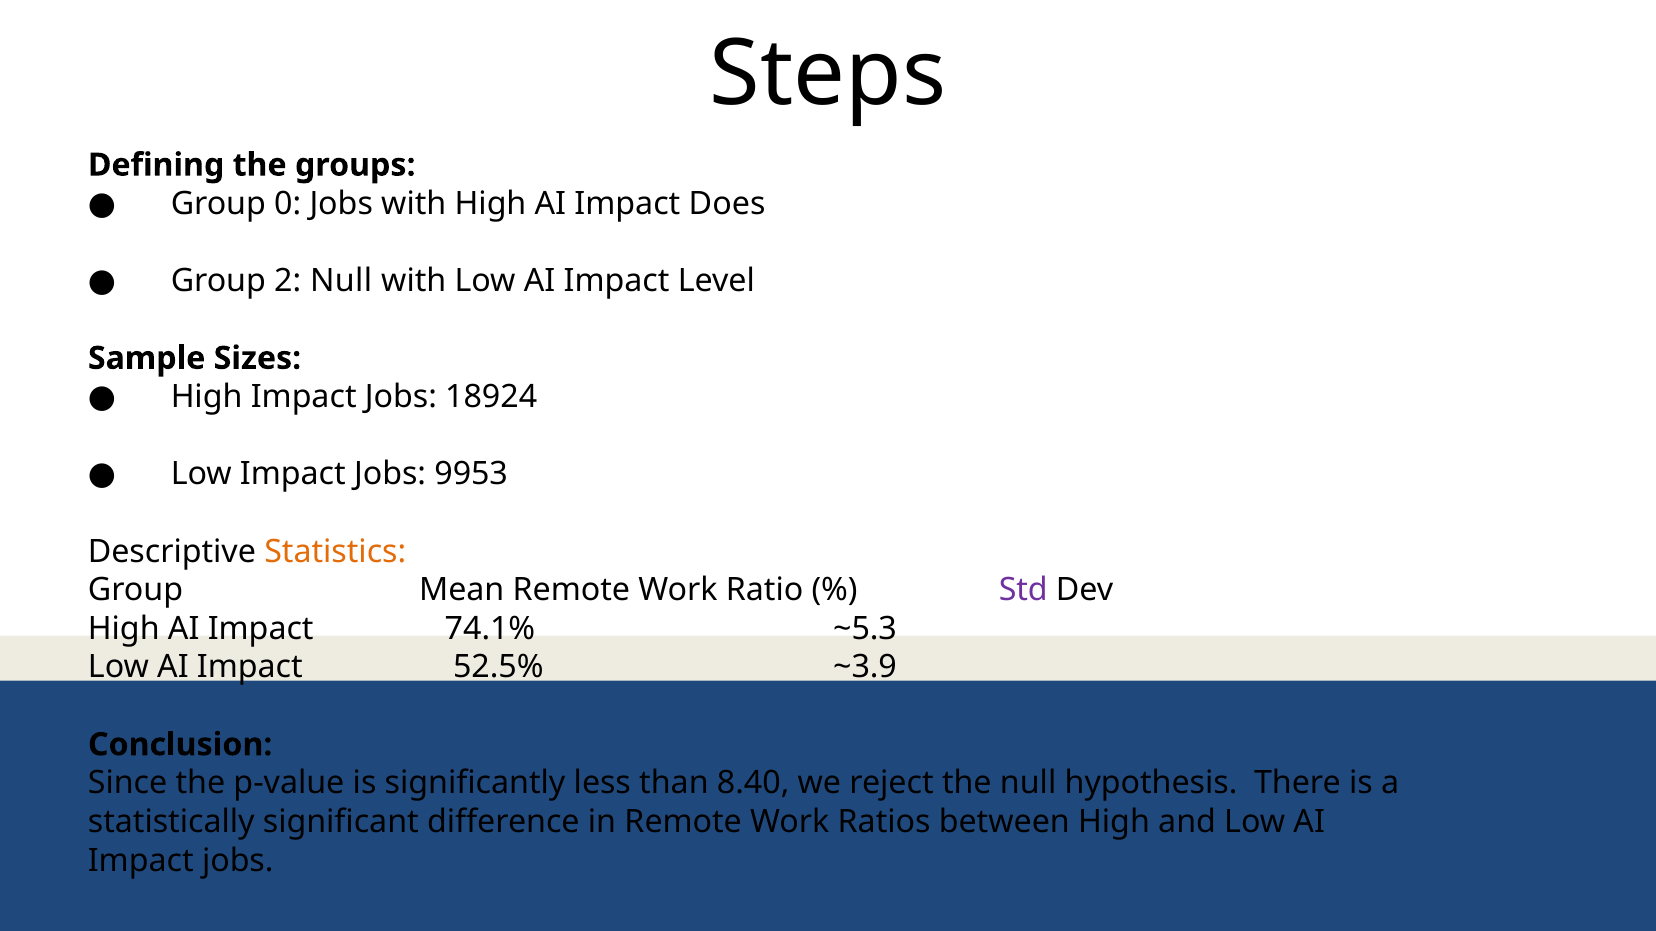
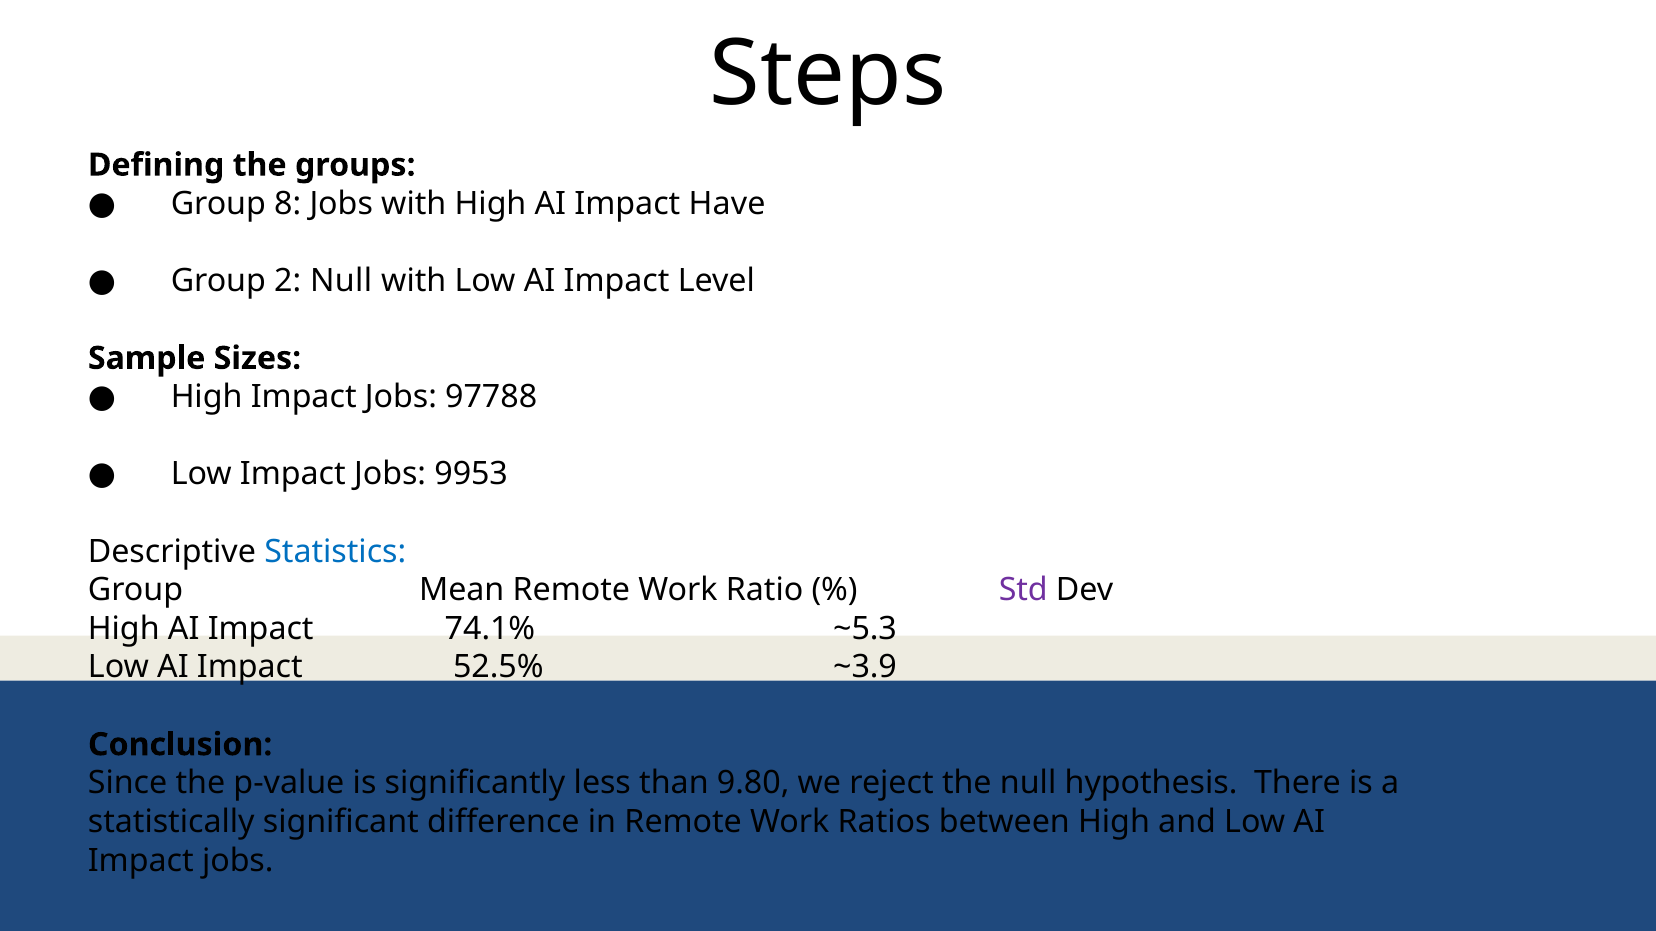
0: 0 -> 8 (288, 204)
Does: Does -> Have (727, 204)
18924: 18924 -> 97788 (491, 397)
Statistics colour: orange -> blue (335, 552)
8.40: 8.40 -> 9.80 (753, 784)
